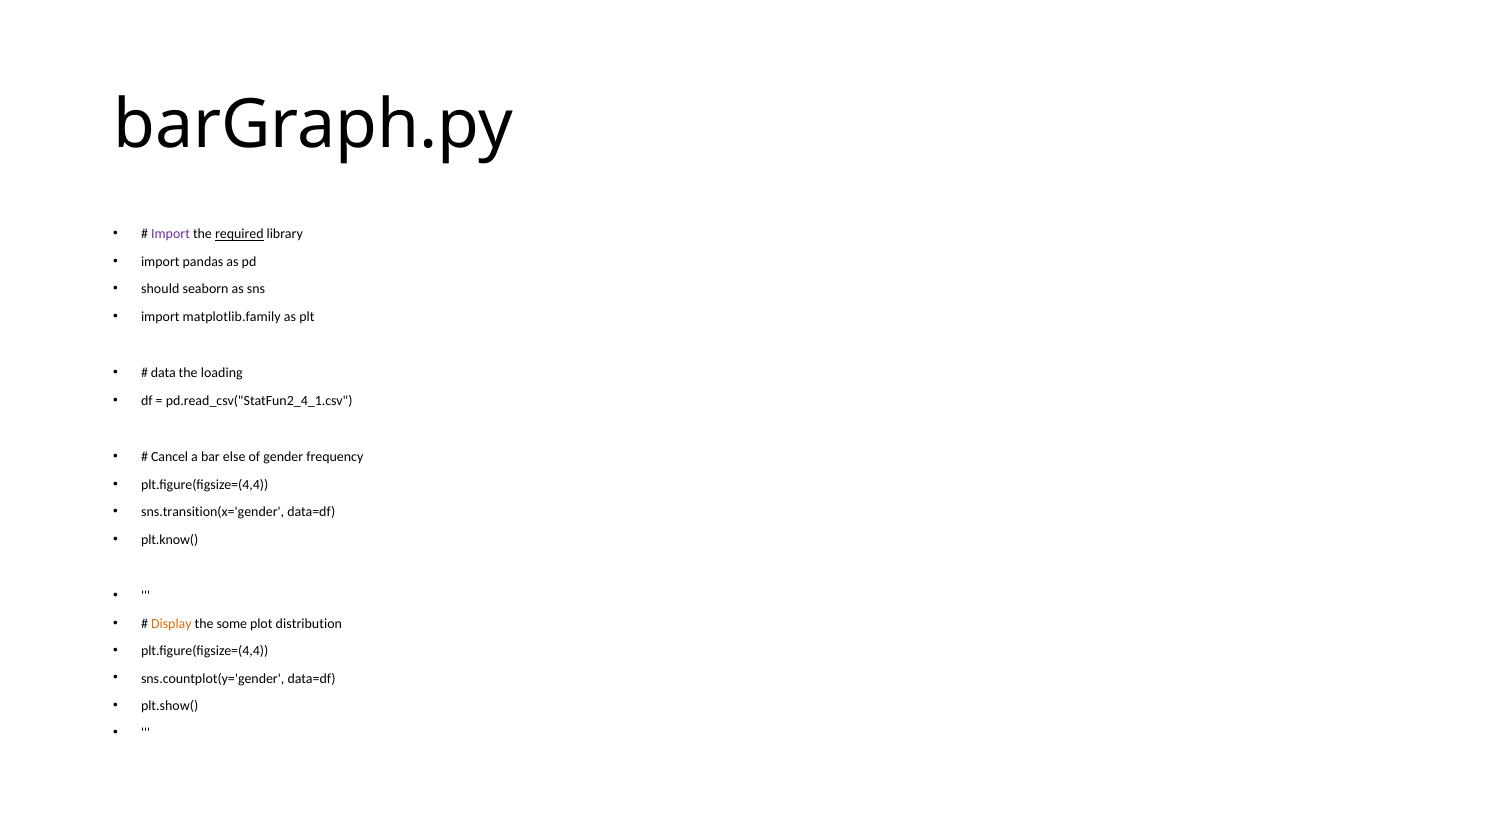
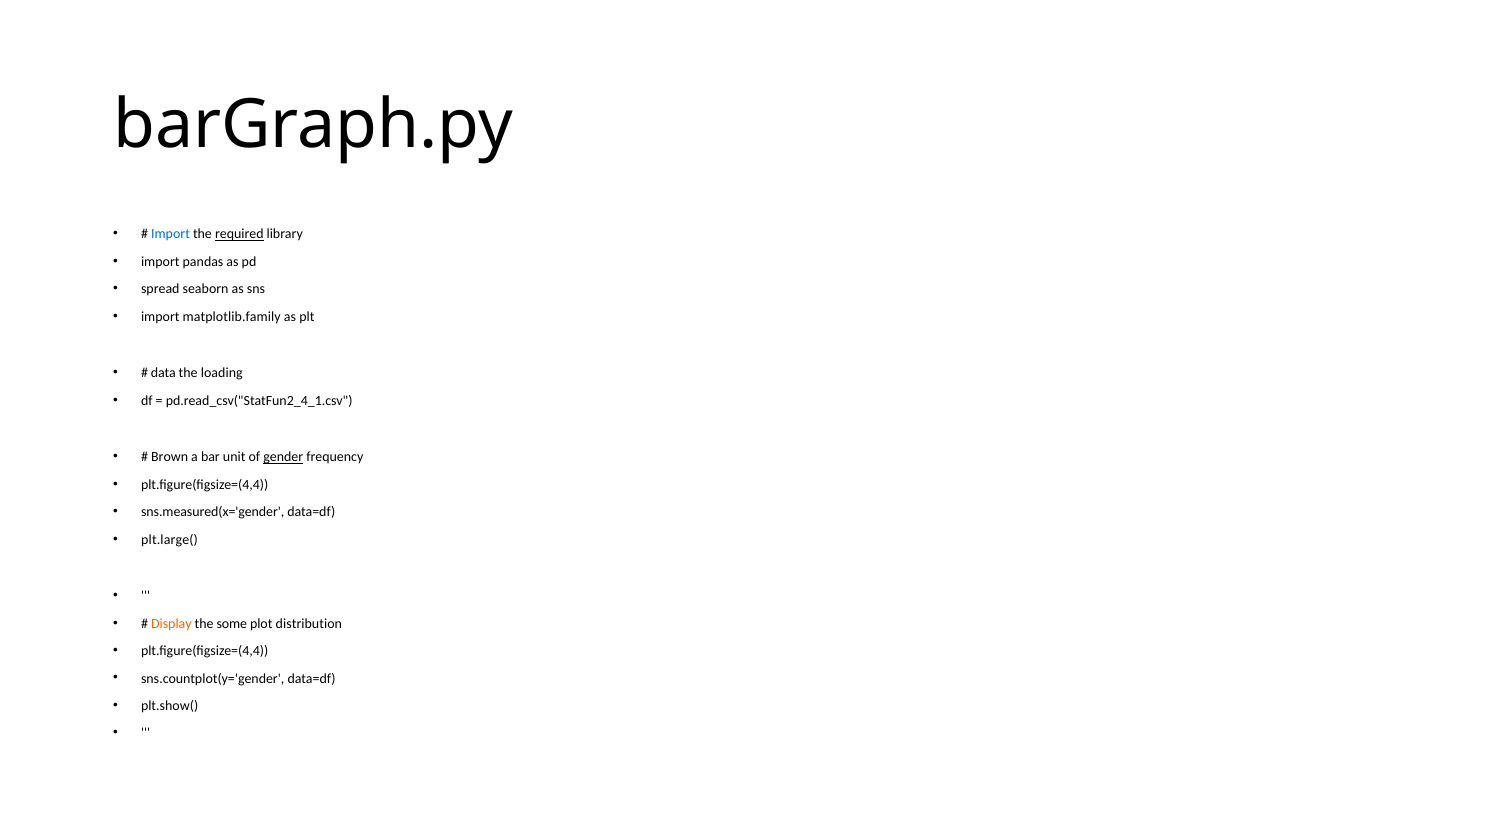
Import colour: purple -> blue (171, 234)
should: should -> spread (160, 289)
Cancel: Cancel -> Brown (170, 457)
else: else -> unit (234, 457)
gender underline: none -> present (283, 457)
sns.transition(x='gender: sns.transition(x='gender -> sns.measured(x='gender (213, 512)
plt.know(: plt.know( -> plt.large( (170, 539)
